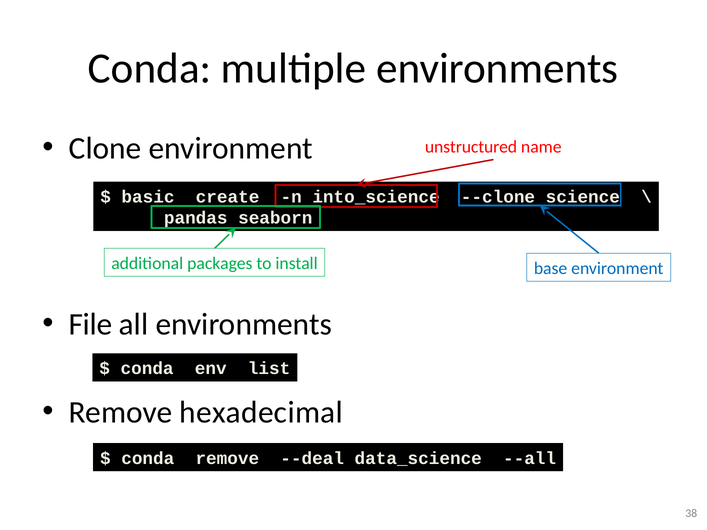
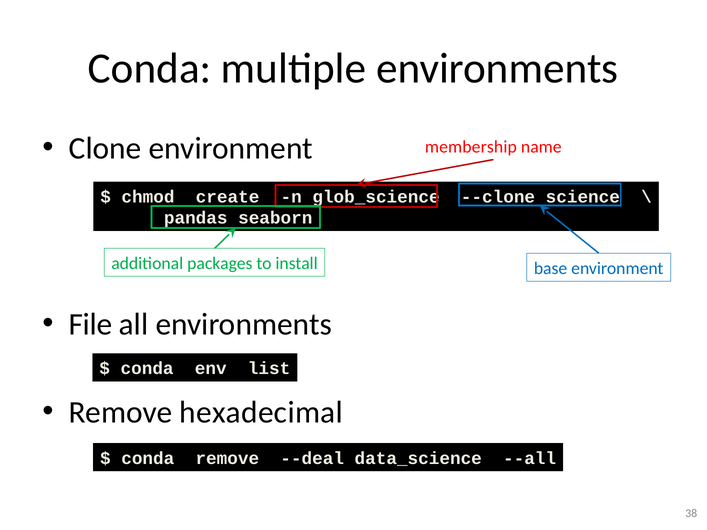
unstructured: unstructured -> membership (471, 147)
basic: basic -> chmod (148, 197)
into_science: into_science -> glob_science (376, 197)
